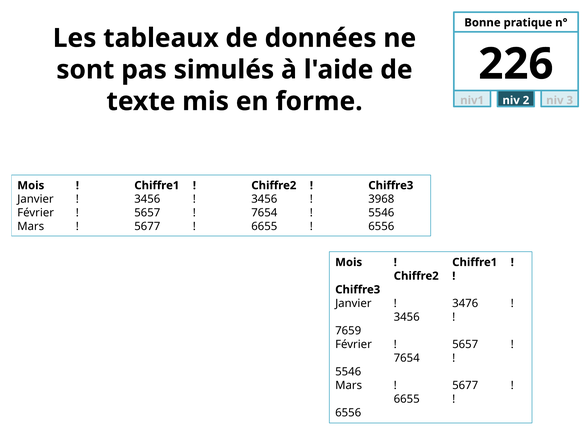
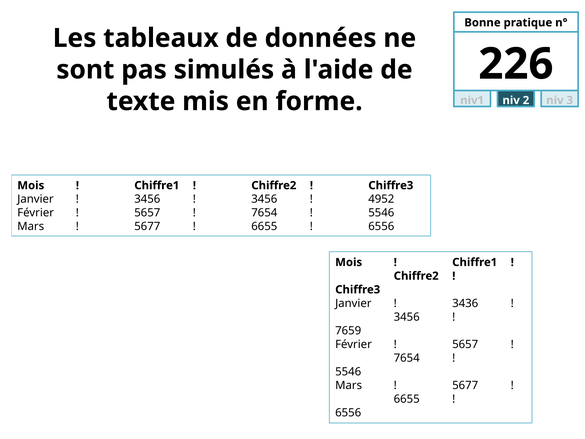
3968: 3968 -> 4952 (381, 199)
3476: 3476 -> 3436 (465, 303)
